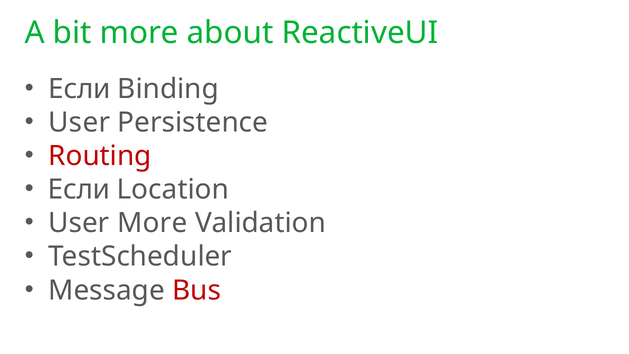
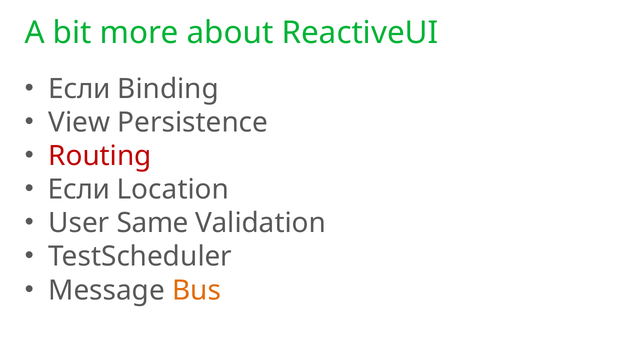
User: User -> View (79, 122)
User More: More -> Same (153, 223)
Bus colour: red -> orange (197, 290)
